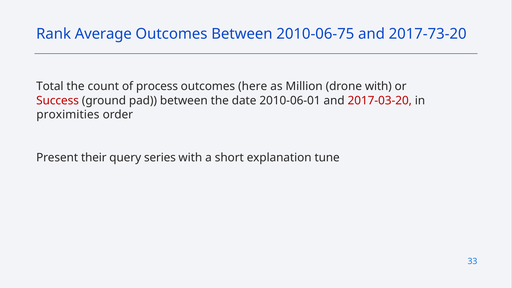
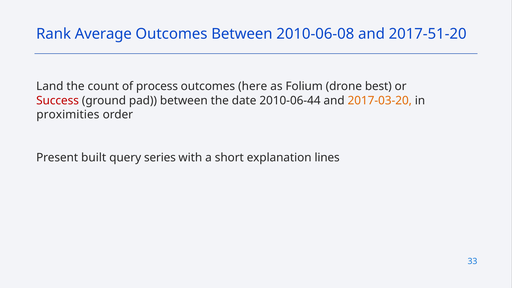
2010-06-75: 2010-06-75 -> 2010-06-08 (315, 34)
2017-73-20: 2017-73-20 -> 2017-51-20 (428, 34)
Total: Total -> Land (50, 86)
Million: Million -> Folium (304, 86)
drone with: with -> best (378, 86)
2010-06-01: 2010-06-01 -> 2010-06-44 (290, 101)
2017-03-20 colour: red -> orange (380, 101)
their: their -> built (94, 158)
tune: tune -> lines (327, 158)
